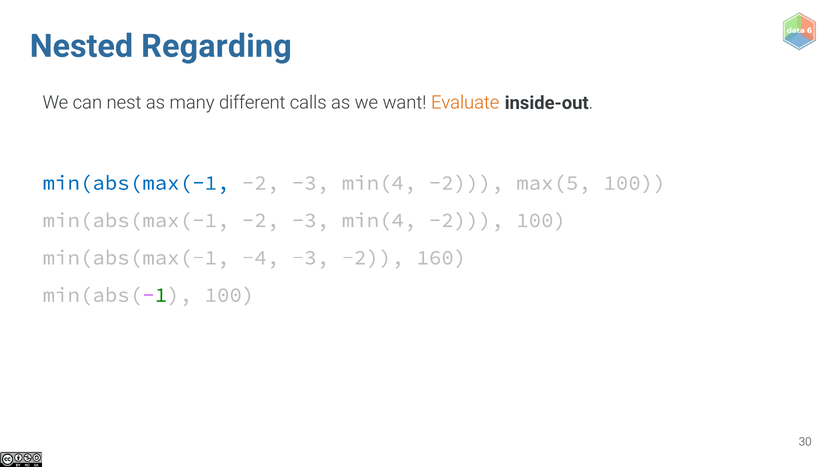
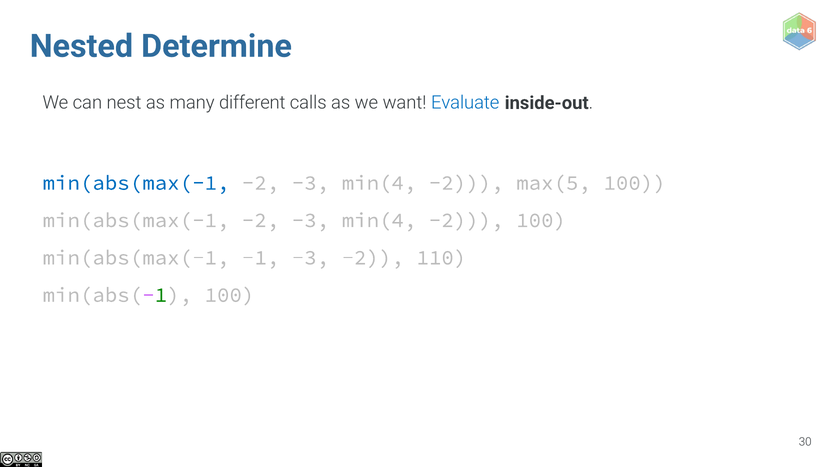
Regarding: Regarding -> Determine (217, 46)
Evaluate colour: orange -> blue (465, 103)
-4: -4 -> -1 (261, 258)
160: 160 -> 110 (441, 258)
